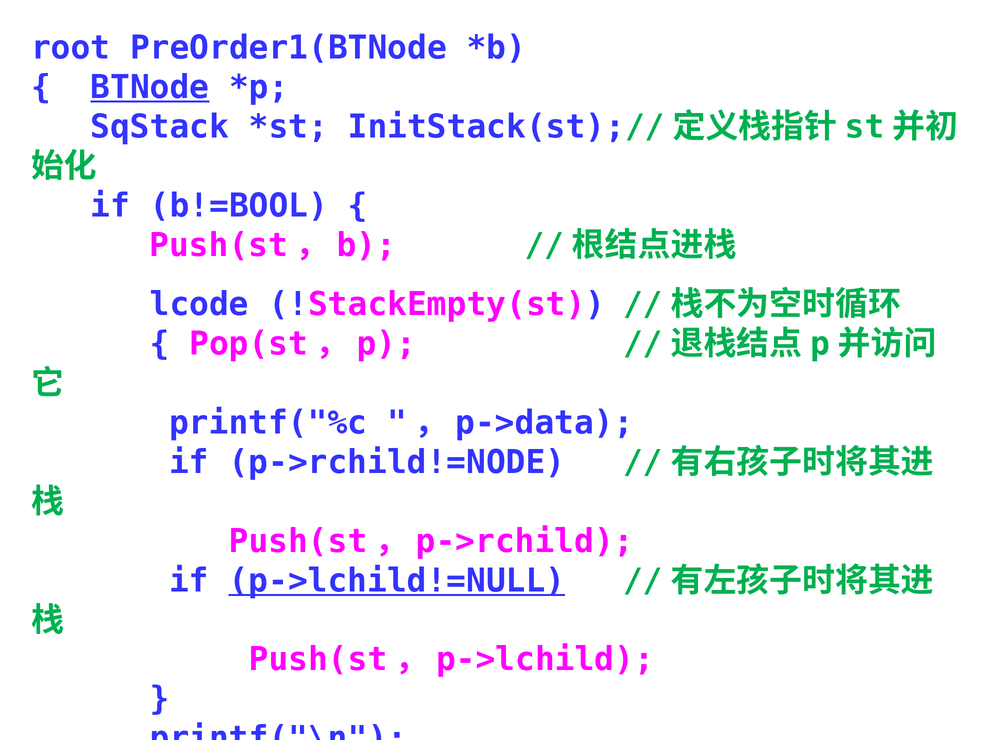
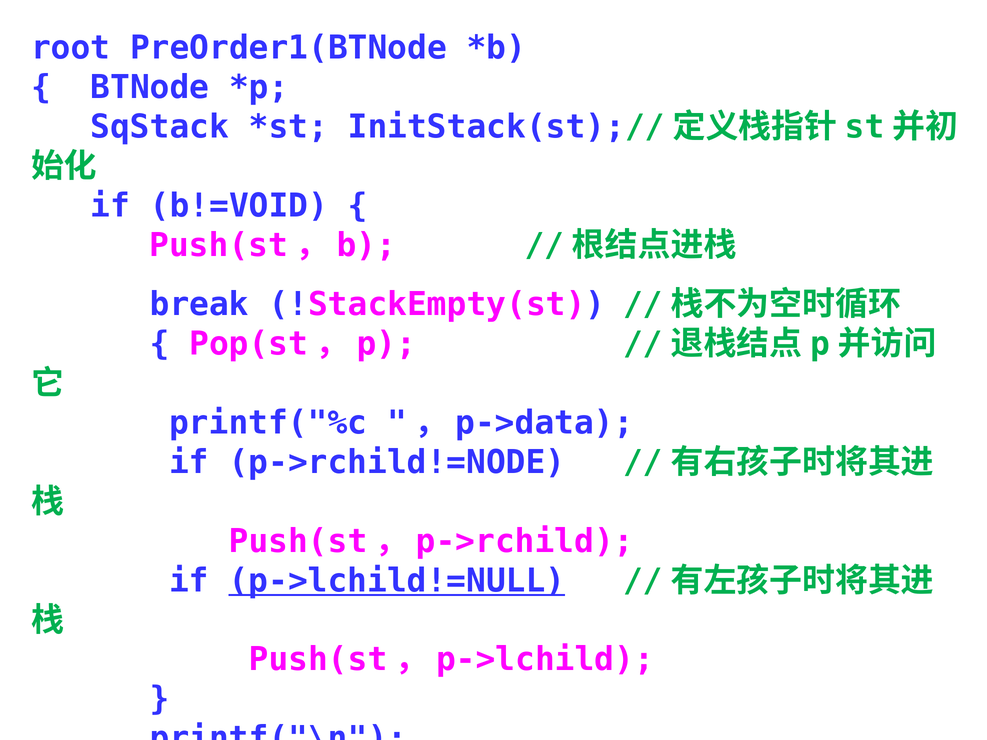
BTNode underline: present -> none (150, 87)
b!=BOOL: b!=BOOL -> b!=VOID (239, 206)
lcode: lcode -> break (199, 305)
